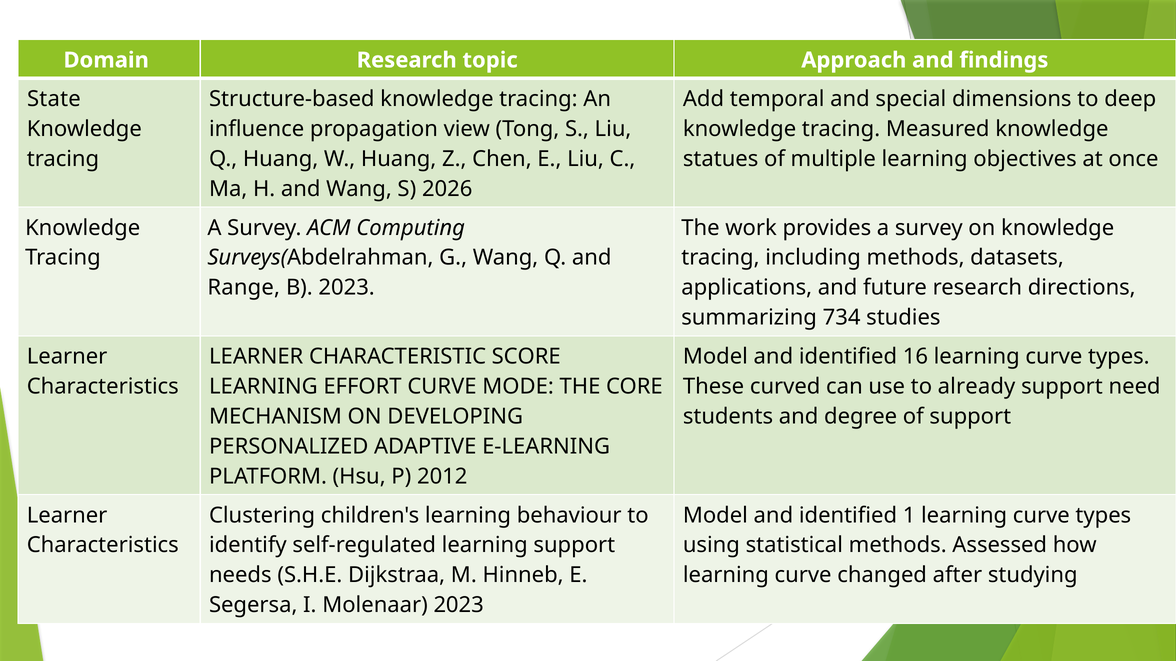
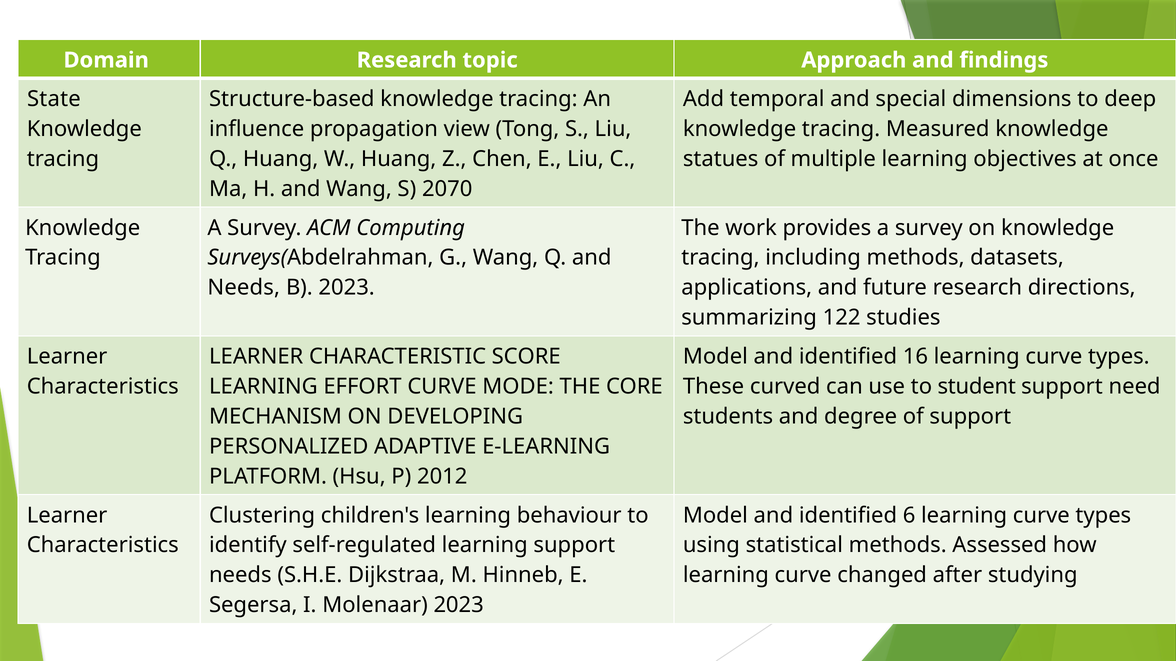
2026: 2026 -> 2070 (447, 189)
Range: Range -> Needs (244, 288)
734: 734 -> 122 (842, 318)
already: already -> student (977, 387)
1: 1 -> 6 (909, 516)
